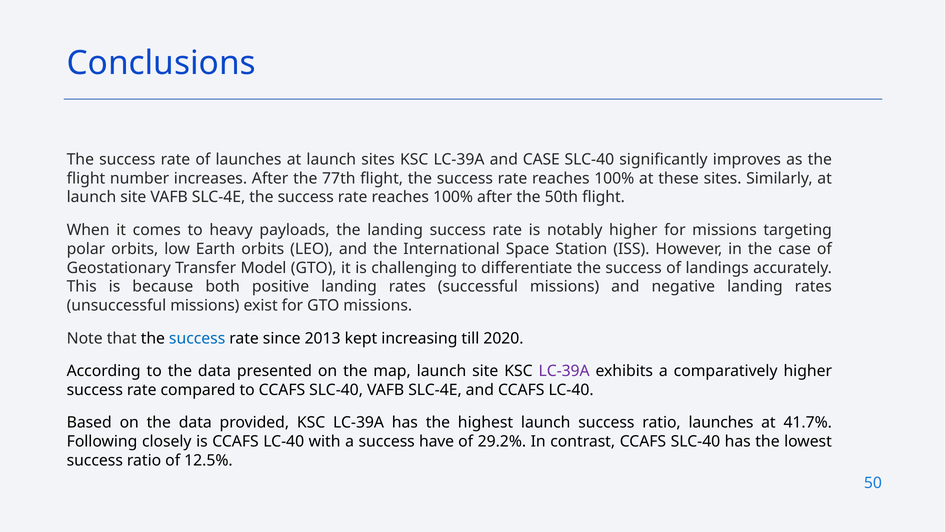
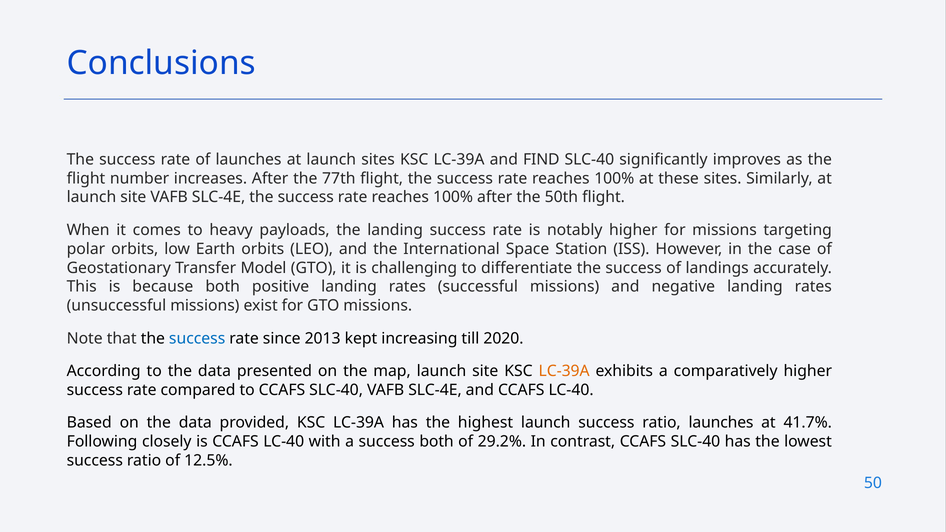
and CASE: CASE -> FIND (541, 160)
LC-39A colour: purple -> orange (564, 371)
success have: have -> both (437, 442)
